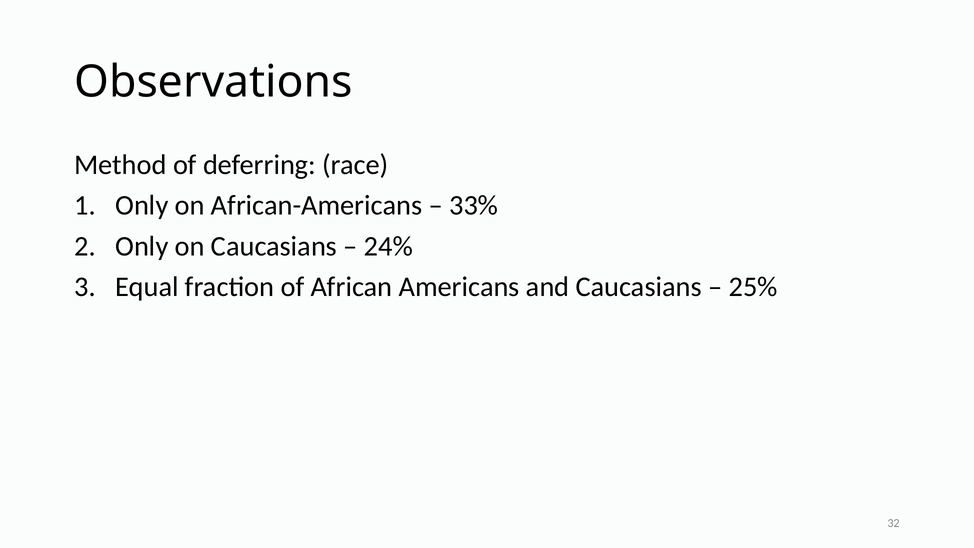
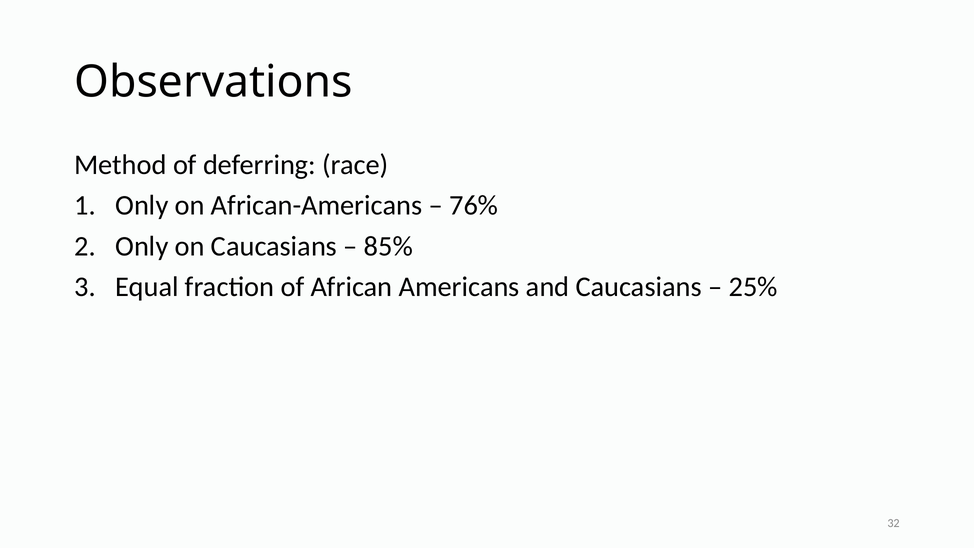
33%: 33% -> 76% (474, 205)
24%: 24% -> 85% (388, 246)
